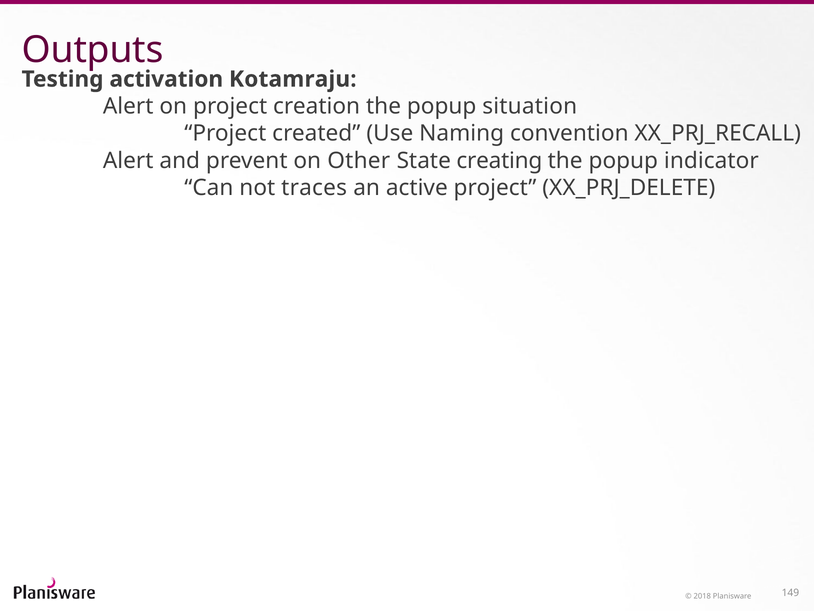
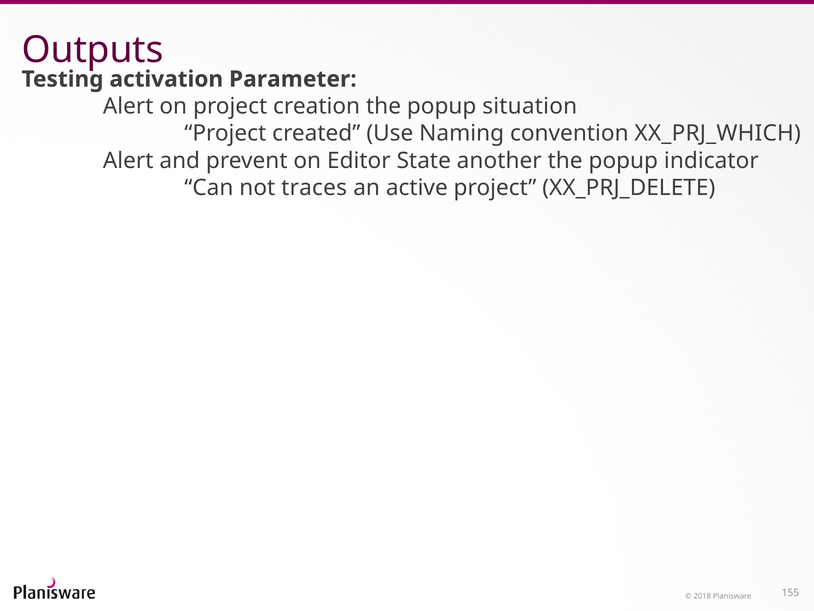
Kotamraju: Kotamraju -> Parameter (293, 79)
XX_PRJ_RECALL: XX_PRJ_RECALL -> XX_PRJ_WHICH (718, 133)
Other: Other -> Editor (359, 161)
creating: creating -> another (499, 161)
149: 149 -> 155 (790, 593)
